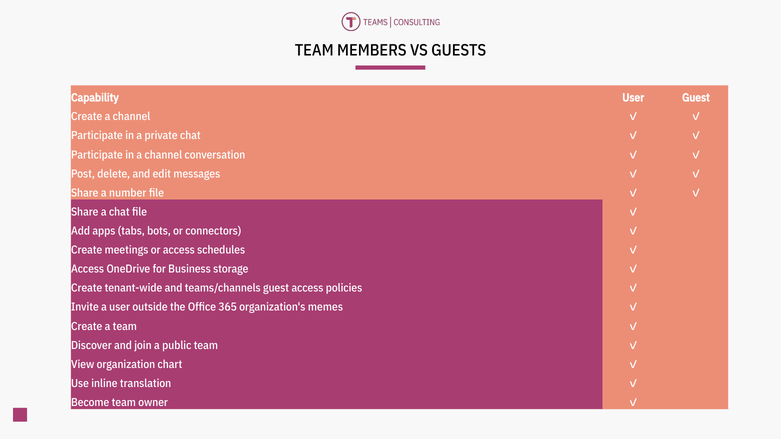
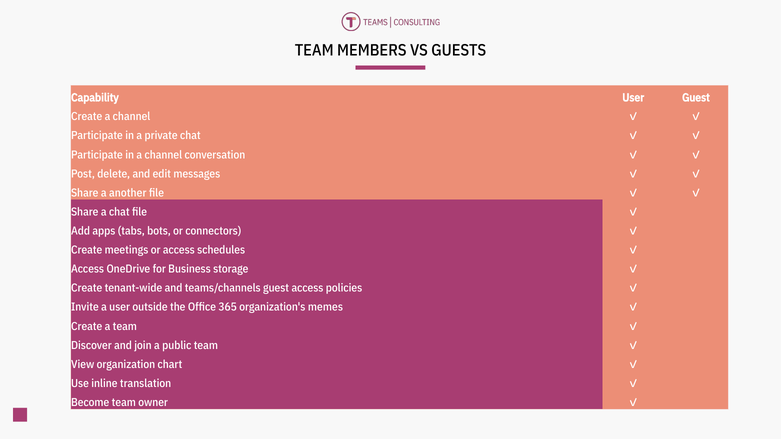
number: number -> another (128, 193)
